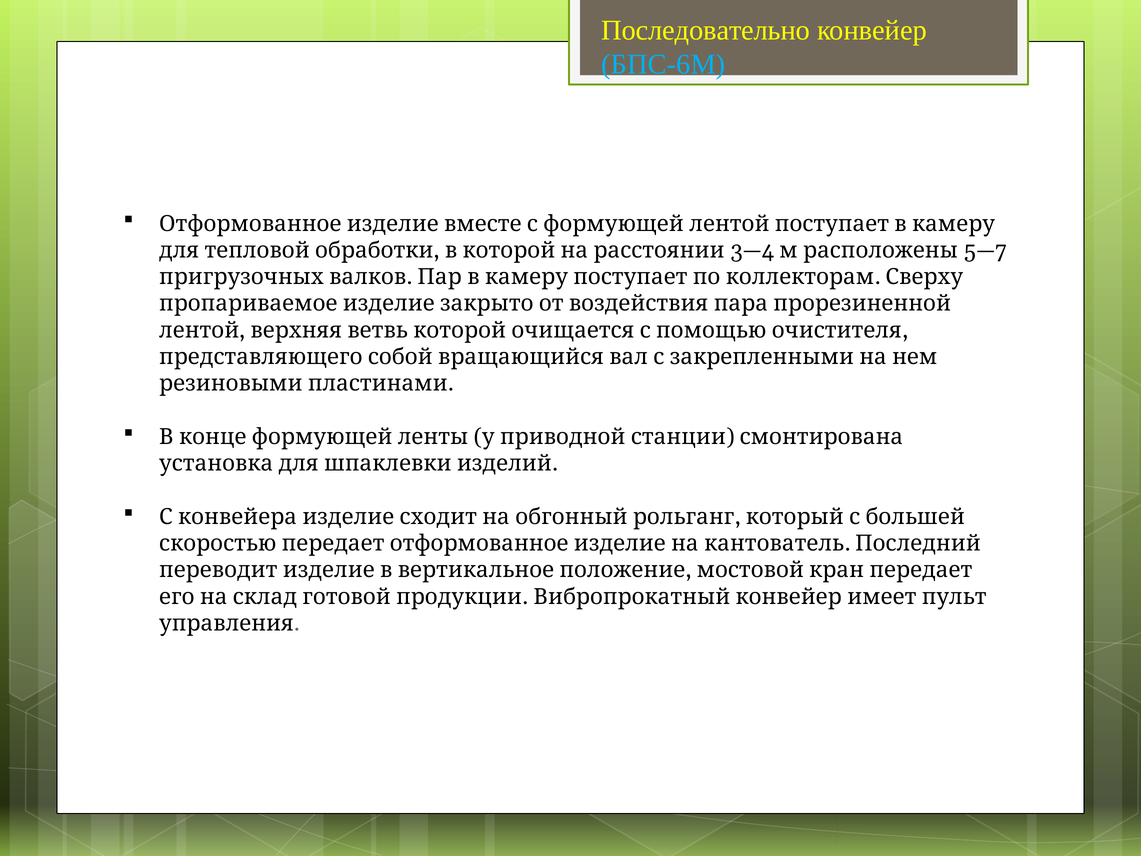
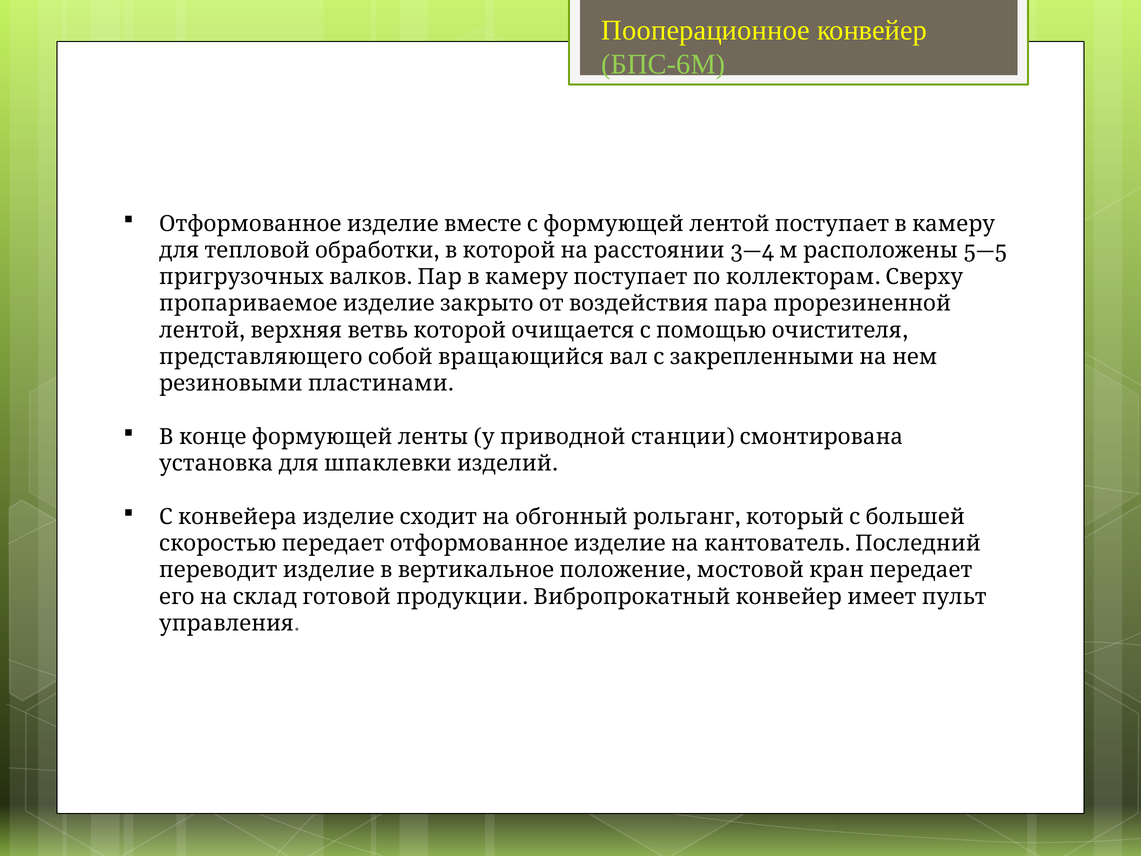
Последовательно: Последовательно -> Пооперационное (706, 30)
БПС-6М colour: light blue -> light green (663, 64)
5—7: 5—7 -> 5—5 (985, 250)
